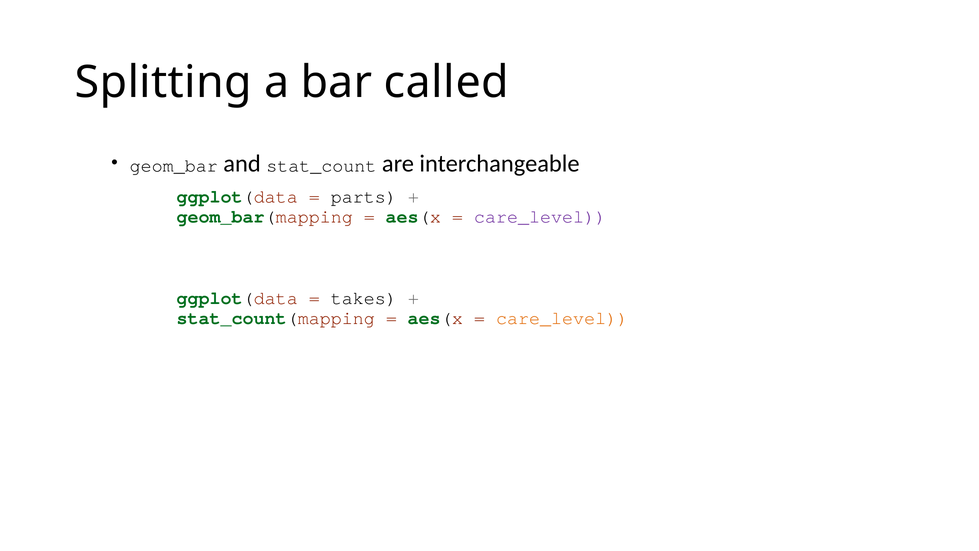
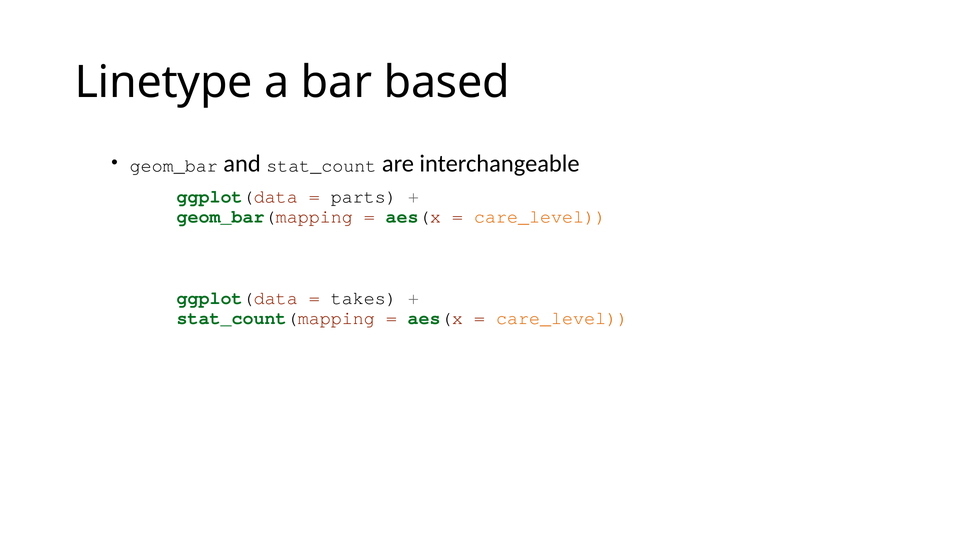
Splitting: Splitting -> Linetype (164, 82)
called: called -> based (447, 82)
care_level colour: purple -> orange (540, 217)
